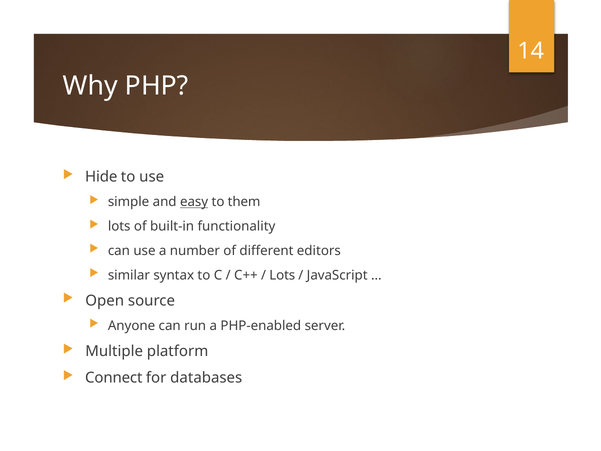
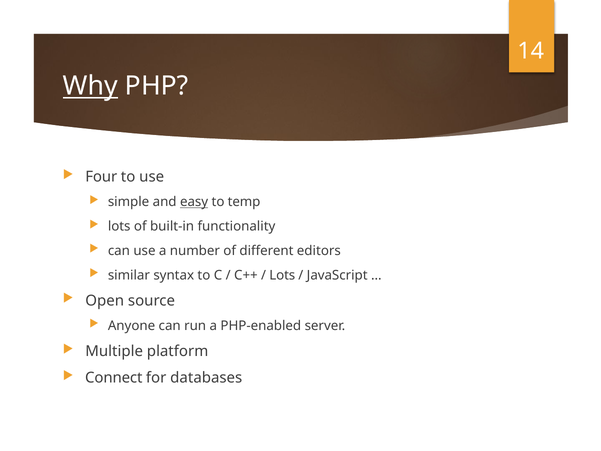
Why underline: none -> present (90, 86)
Hide: Hide -> Four (101, 177)
them: them -> temp (244, 202)
